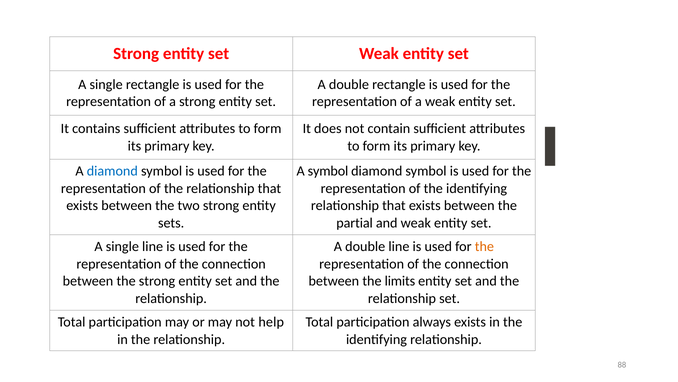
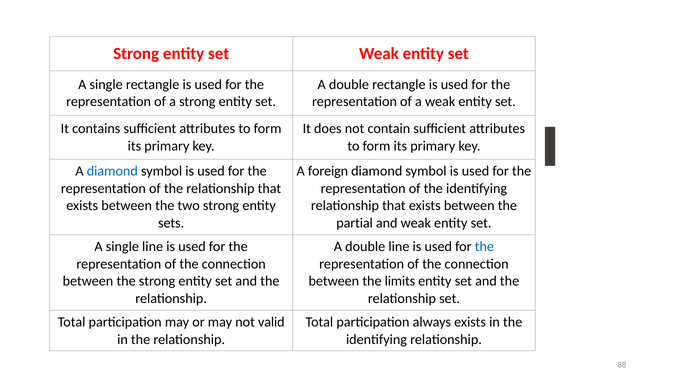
A symbol: symbol -> foreign (328, 171)
the colour: orange -> blue (484, 246)
help: help -> valid (271, 321)
